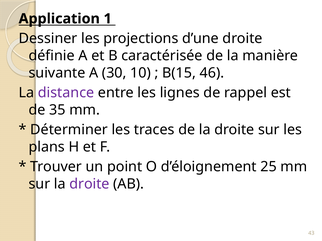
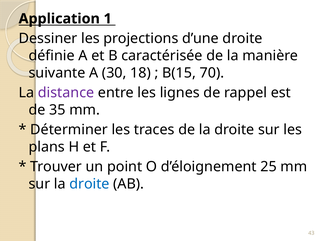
10: 10 -> 18 (141, 73)
46: 46 -> 70 (212, 73)
droite colour: purple -> blue (89, 184)
